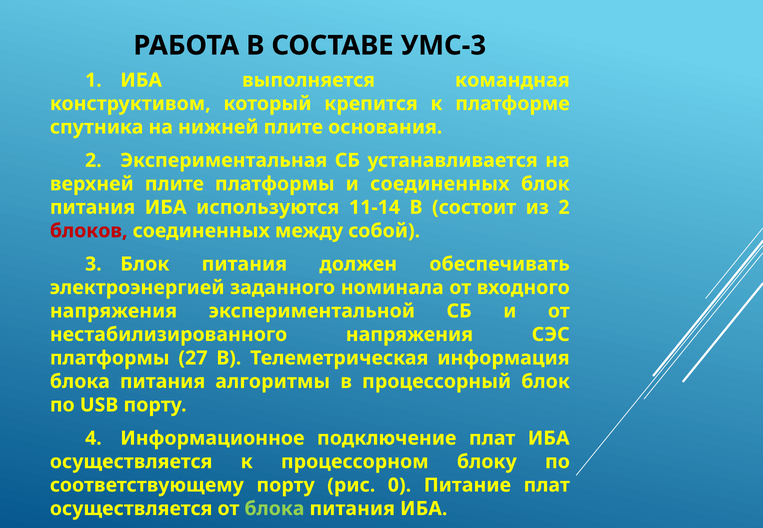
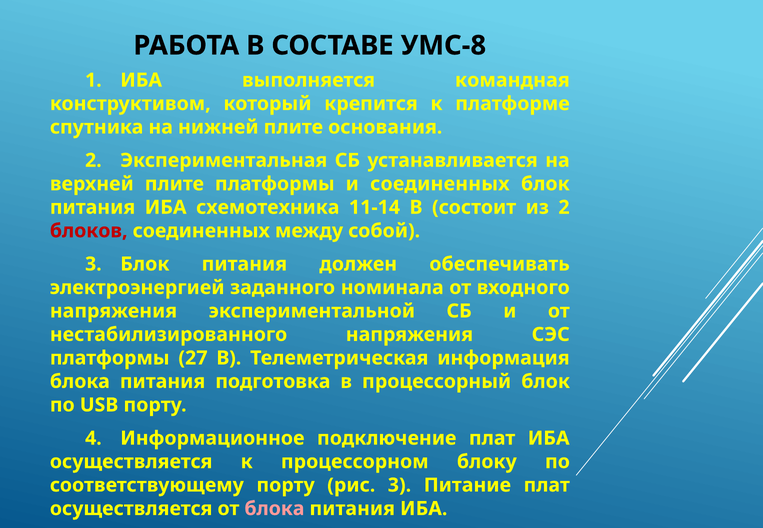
УМС-3: УМС-3 -> УМС-8 (443, 46)
используются: используются -> схемотехника (268, 207)
алгоритмы: алгоритмы -> подготовка (273, 382)
рис 0: 0 -> 3 (399, 485)
блока colour: light green -> pink (274, 509)
